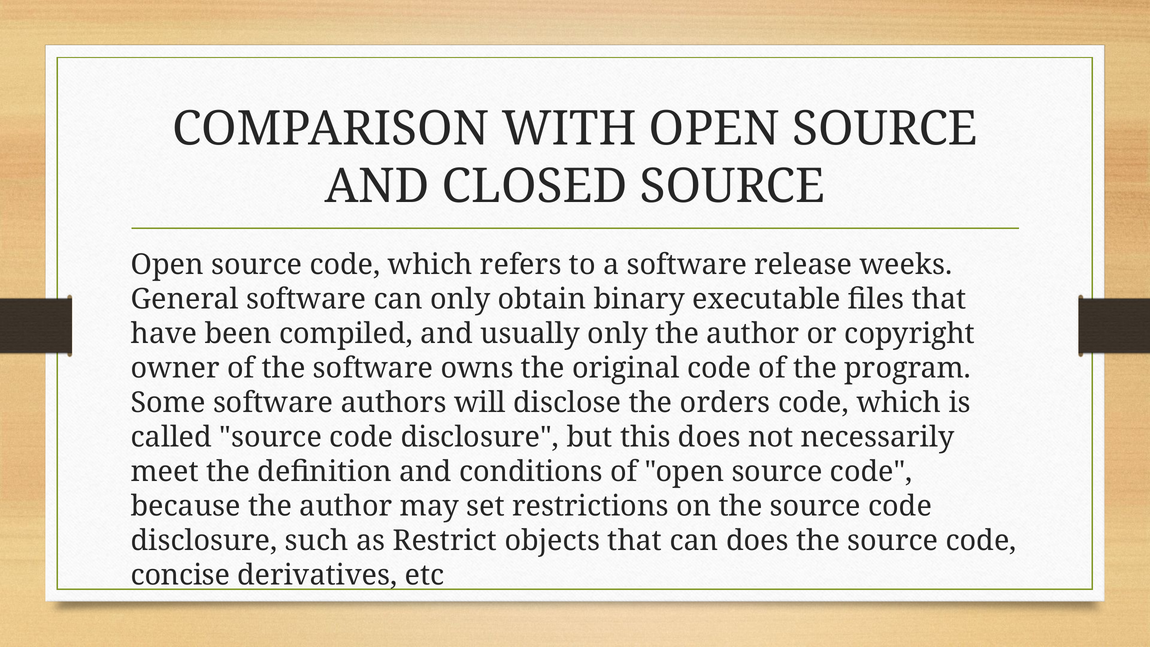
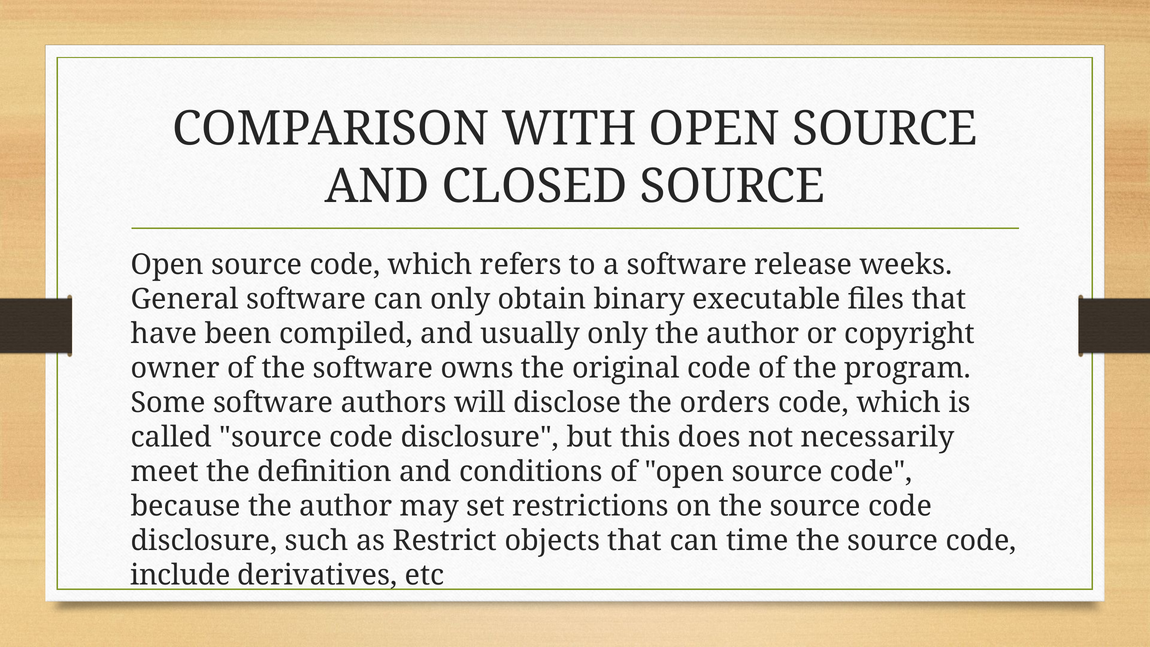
can does: does -> time (757, 541)
concise: concise -> include (180, 575)
